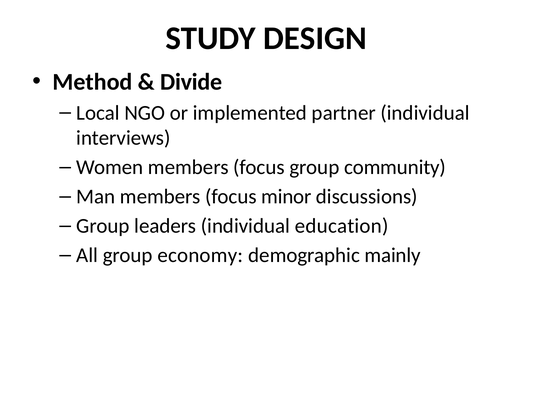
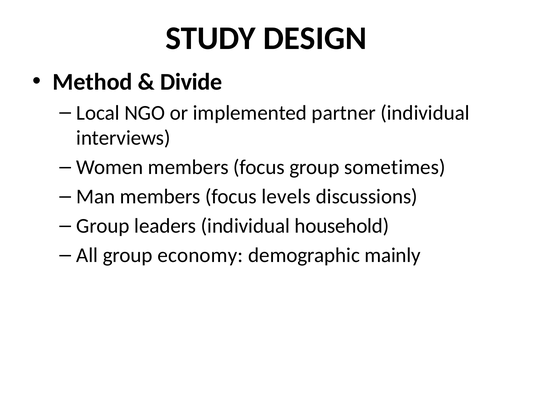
community: community -> sometimes (395, 167)
minor: minor -> levels (286, 197)
education: education -> household (342, 226)
